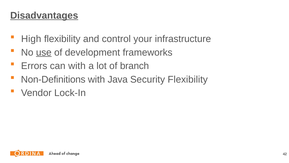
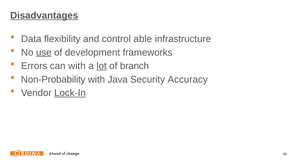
High: High -> Data (31, 39)
your: your -> able (143, 39)
lot underline: none -> present (102, 66)
Non-Definitions: Non-Definitions -> Non-Probability (53, 79)
Security Flexibility: Flexibility -> Accuracy (188, 79)
Lock-In underline: none -> present (70, 93)
